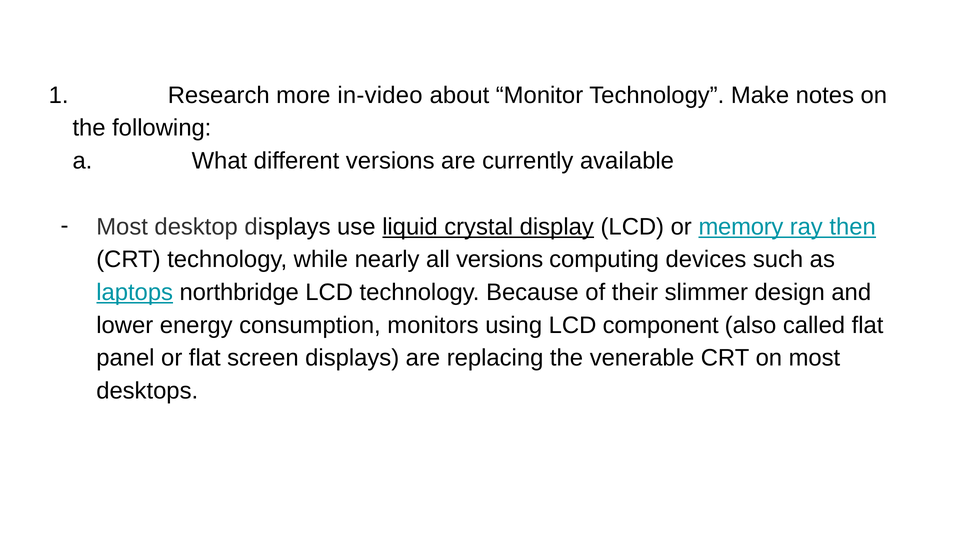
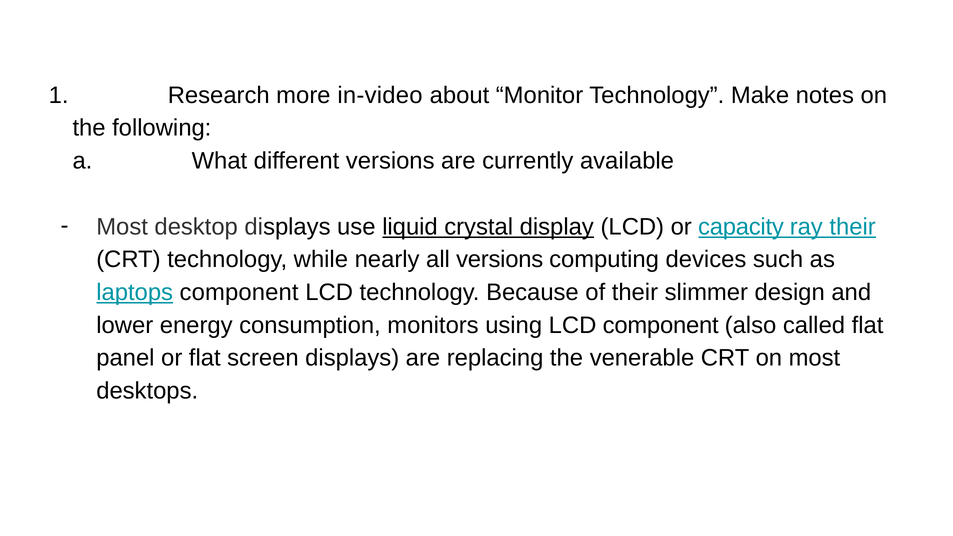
memory: memory -> capacity (741, 227)
ray then: then -> their (853, 227)
laptops northbridge: northbridge -> component (239, 292)
